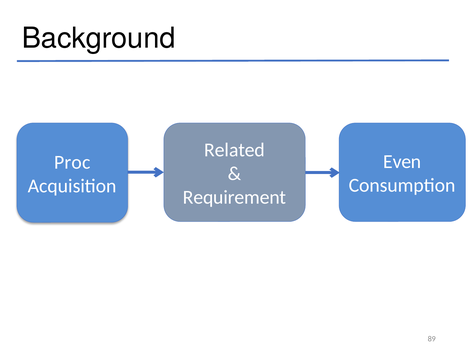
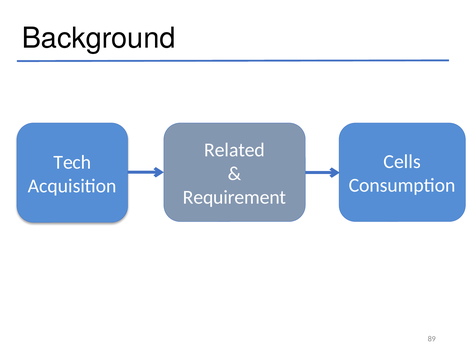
Even: Even -> Cells (402, 162)
Proc: Proc -> Tech (72, 162)
